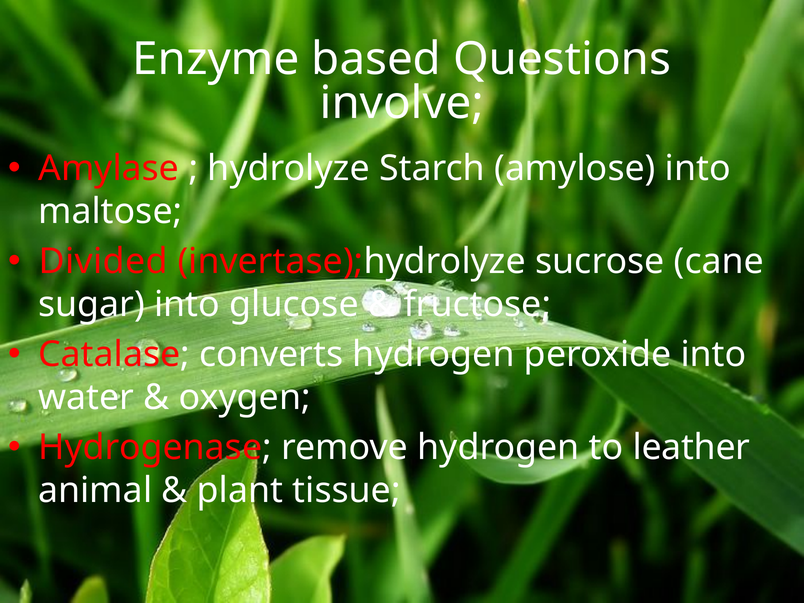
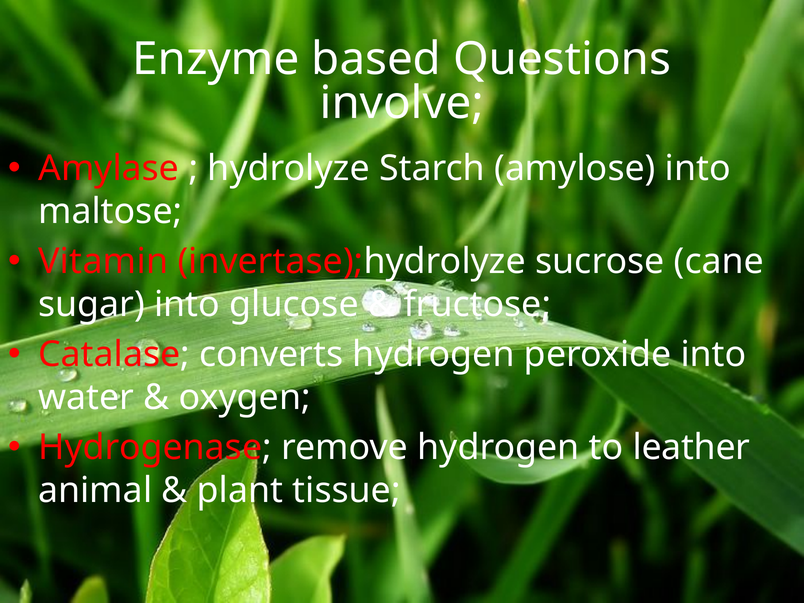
Divided: Divided -> Vitamin (103, 262)
